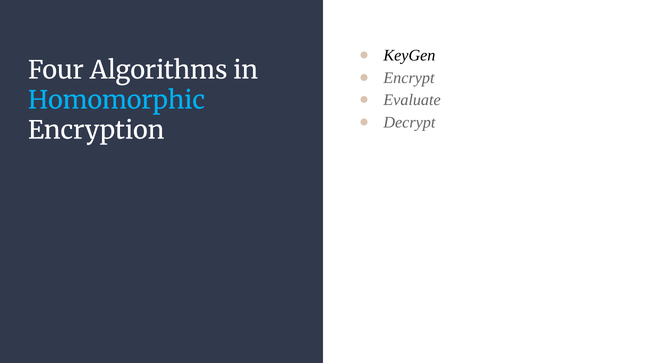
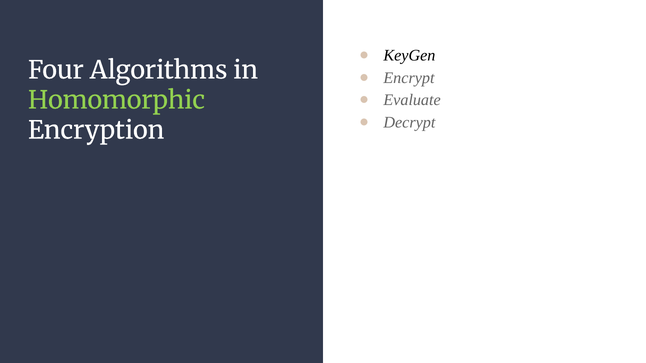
Homomorphic colour: light blue -> light green (117, 100)
